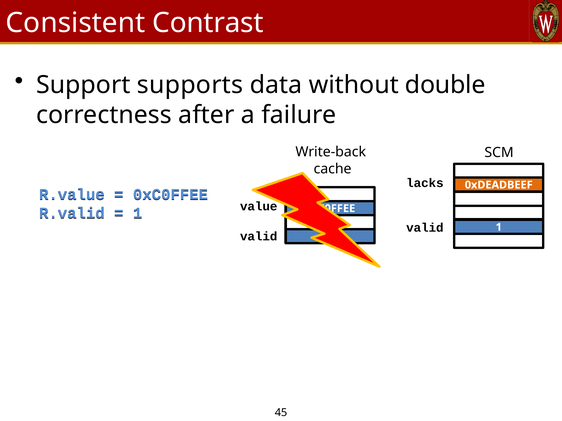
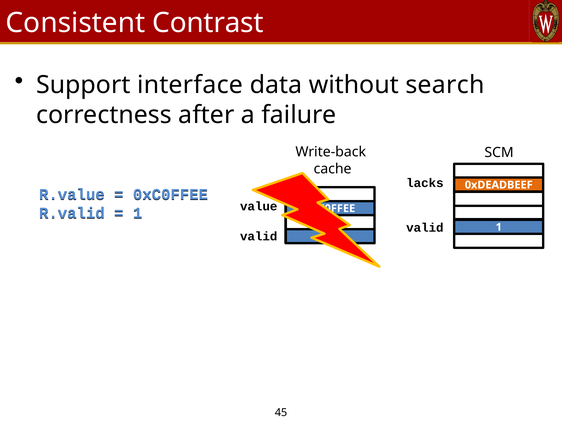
supports: supports -> interface (190, 85)
double: double -> search (445, 85)
